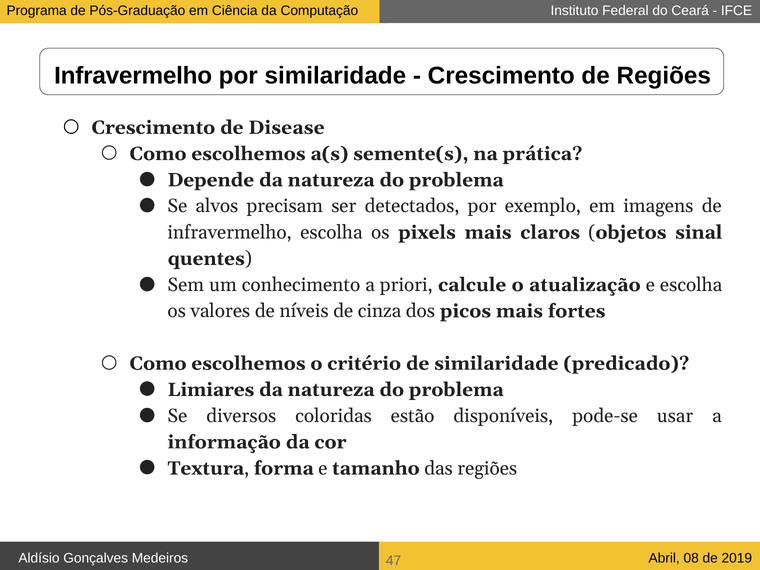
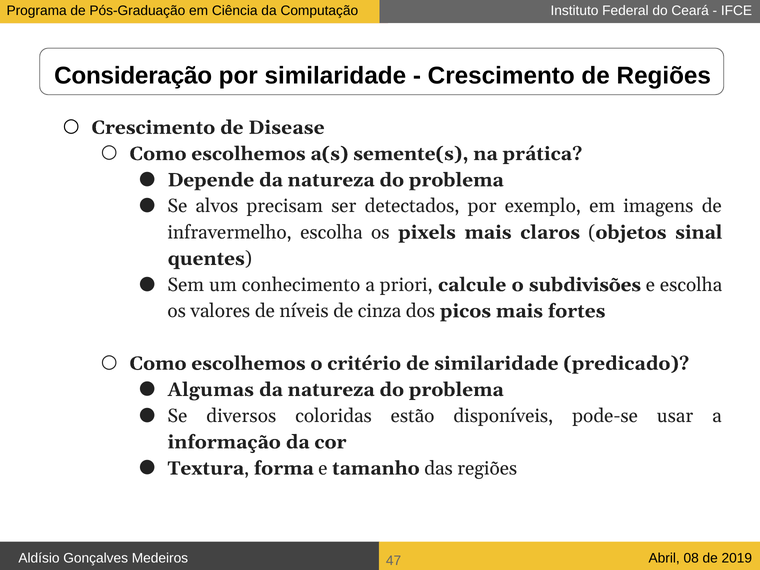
Infravermelho: Infravermelho -> Consideração (133, 76)
atualização: atualização -> subdivisões (585, 285)
Limiares: Limiares -> Algumas (211, 390)
